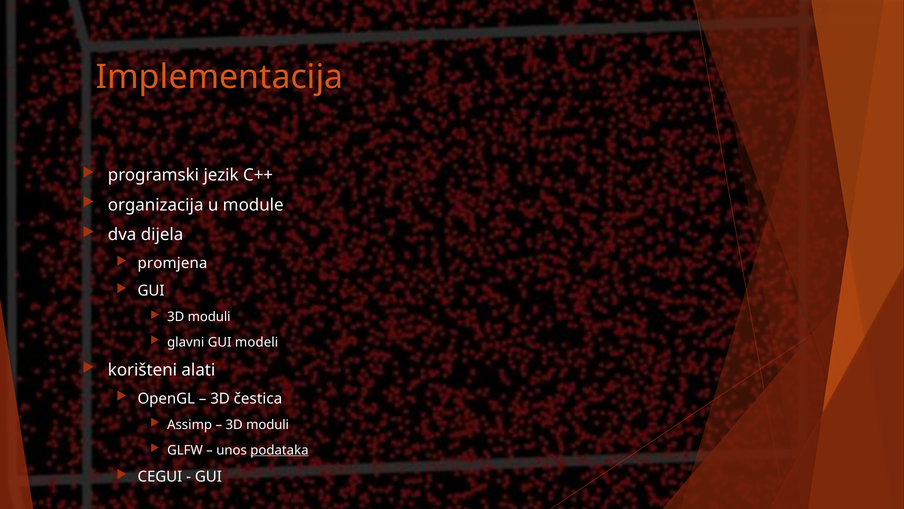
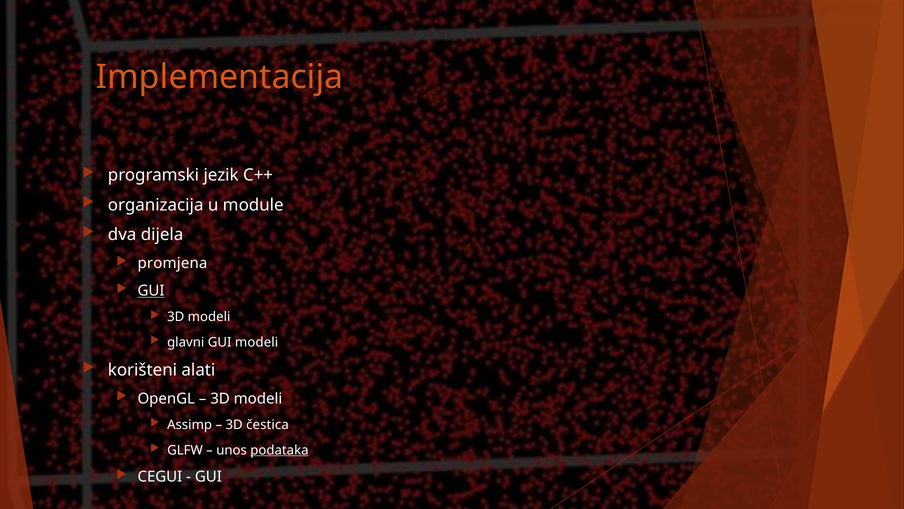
GUI underline: none -> present (151, 290)
moduli: moduli -> modeli (209, 317)
čestica: čestica -> modeli (258, 398)
moduli: moduli -> čestica (267, 424)
